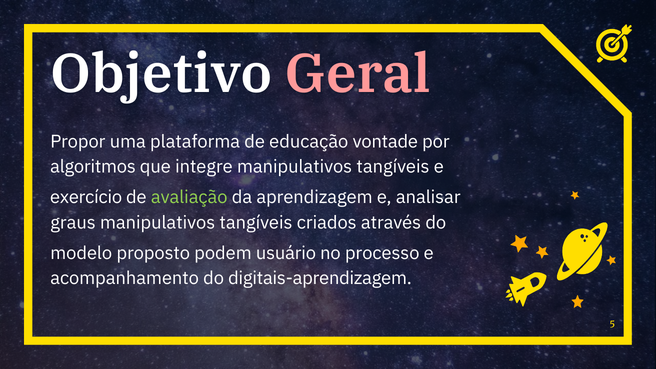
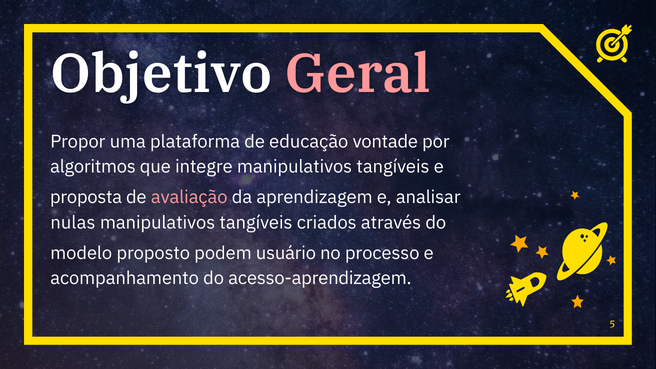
exercício: exercício -> proposta (86, 197)
avaliação colour: light green -> pink (189, 197)
graus: graus -> nulas (73, 223)
digitais-aprendizagem: digitais-aprendizagem -> acesso-aprendizagem (320, 278)
